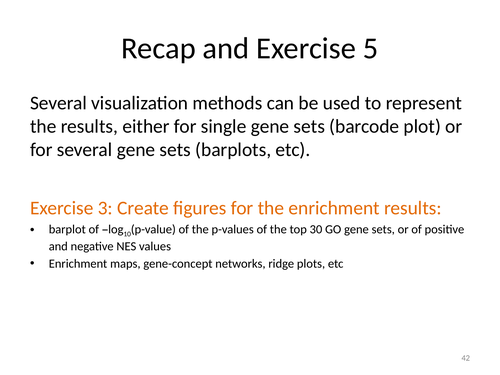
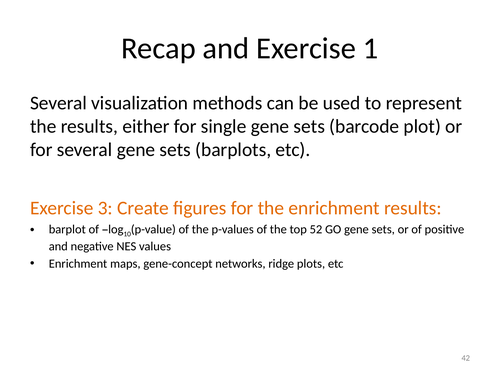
5: 5 -> 1 (371, 48)
30: 30 -> 52 (316, 229)
